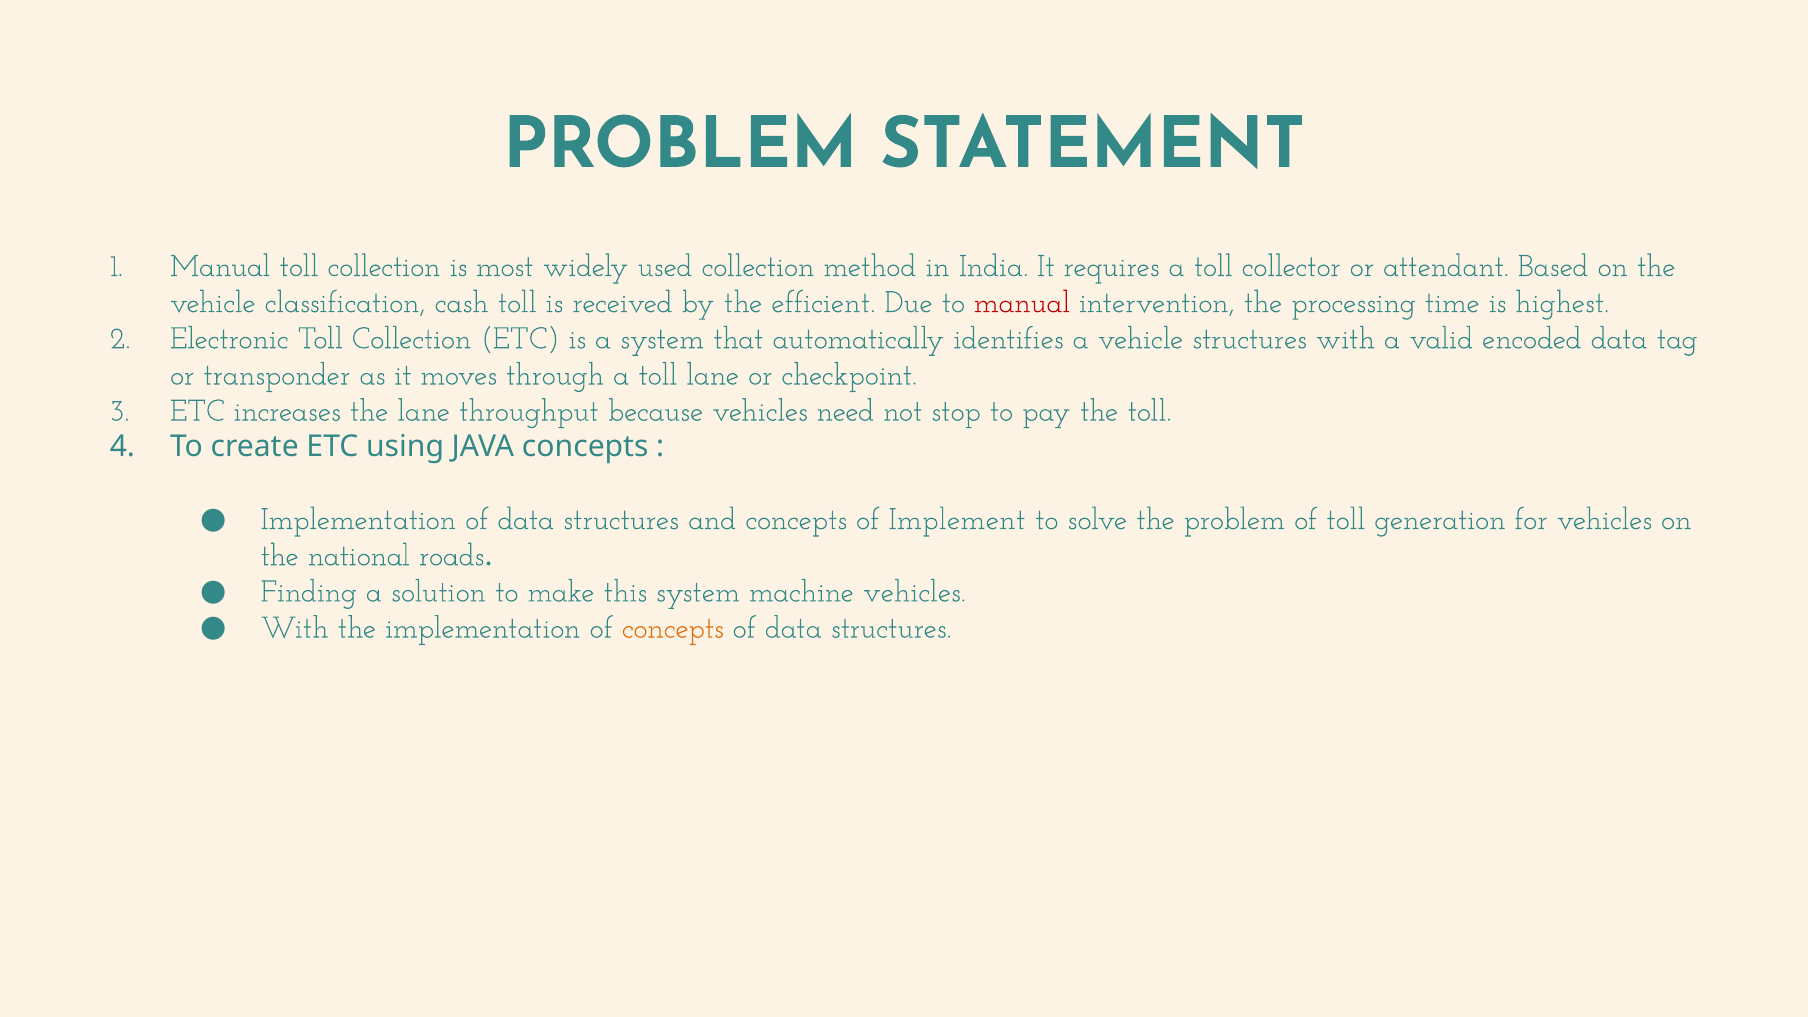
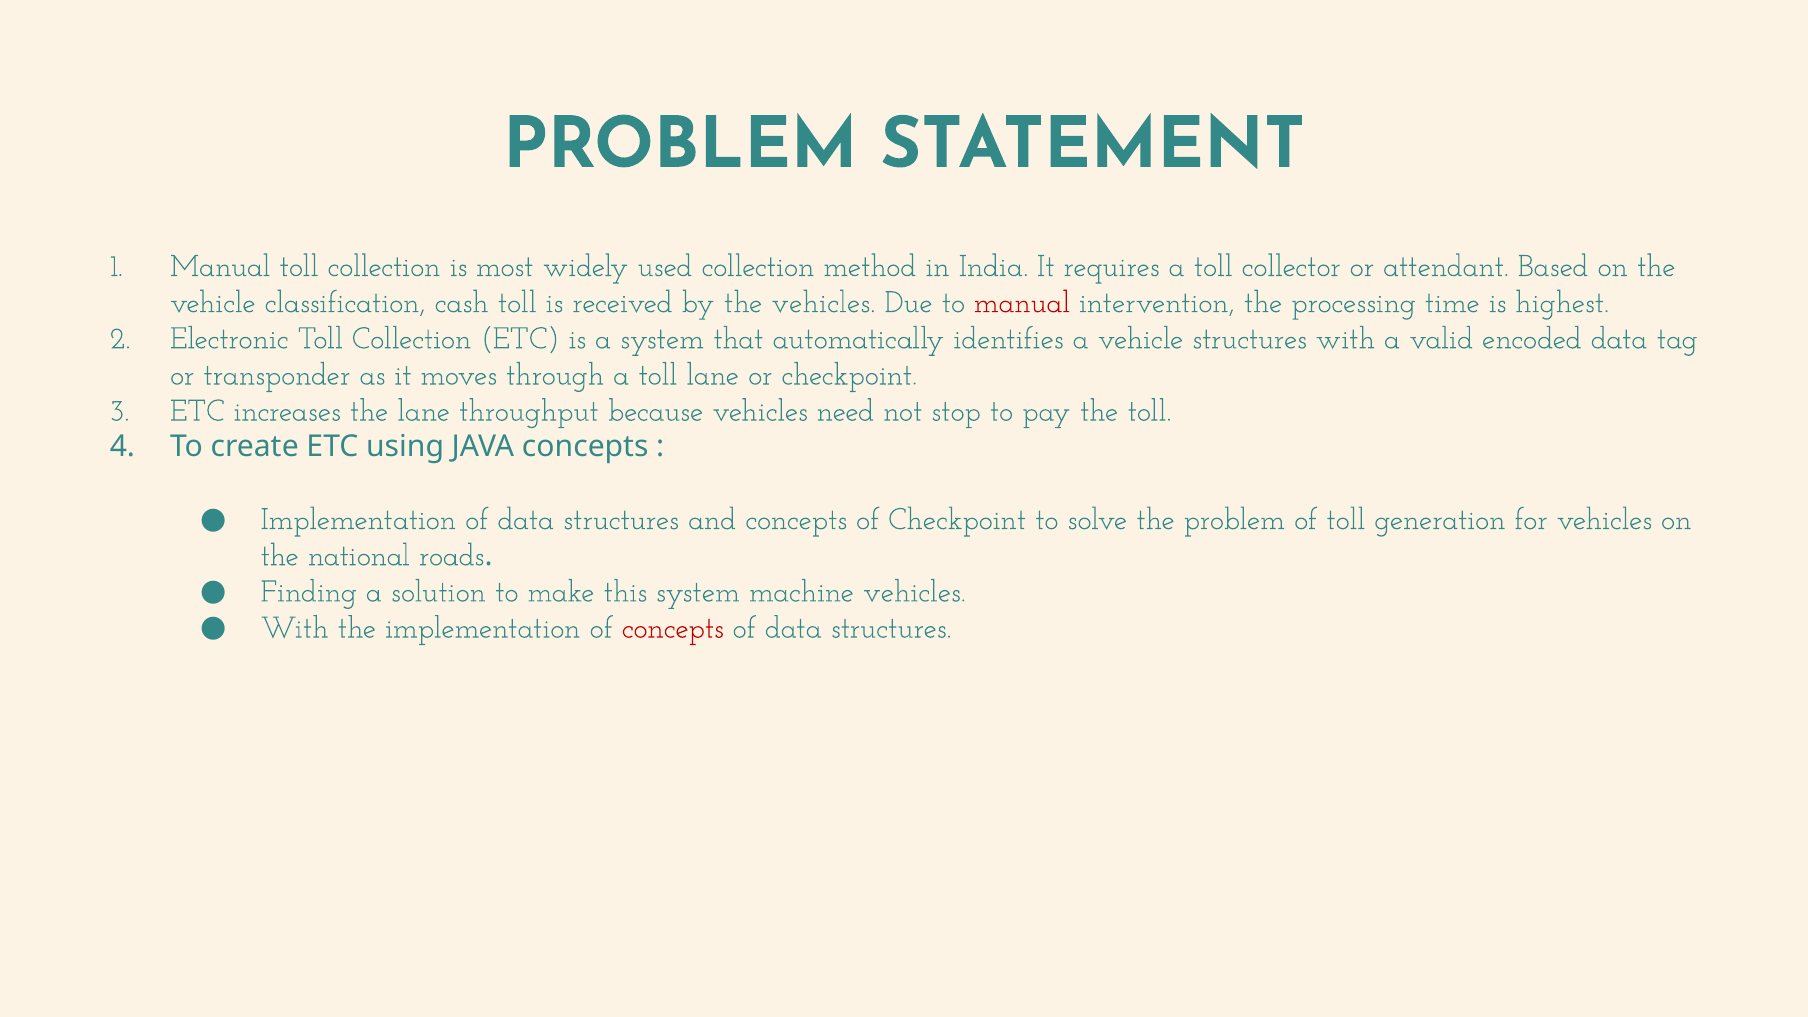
the efficient: efficient -> vehicles (823, 302)
of Implement: Implement -> Checkpoint (957, 519)
concepts colour: orange -> red (673, 628)
